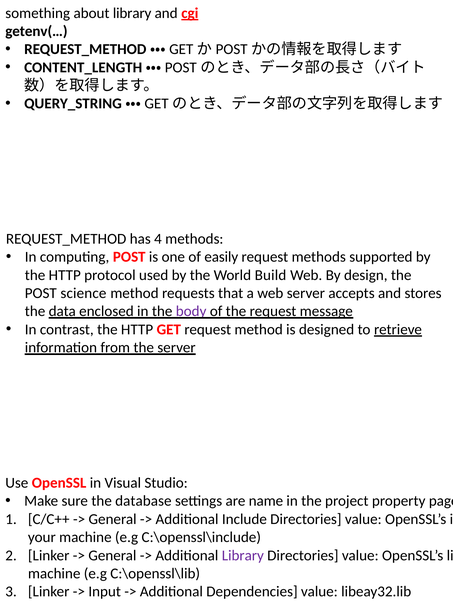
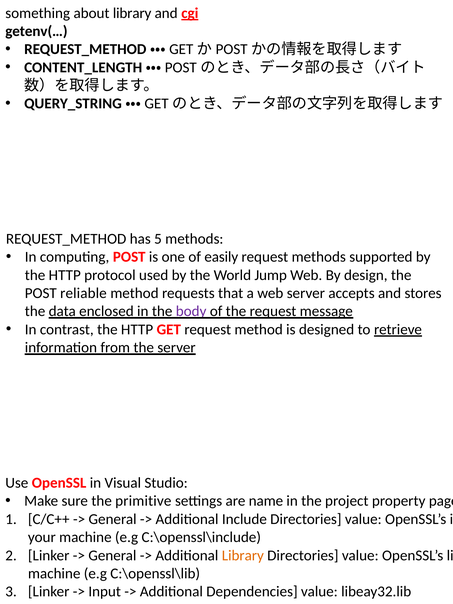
4: 4 -> 5 (158, 239)
Build: Build -> Jump (271, 275)
science: science -> reliable (83, 293)
database: database -> primitive (143, 501)
Library colour: purple -> orange (243, 555)
